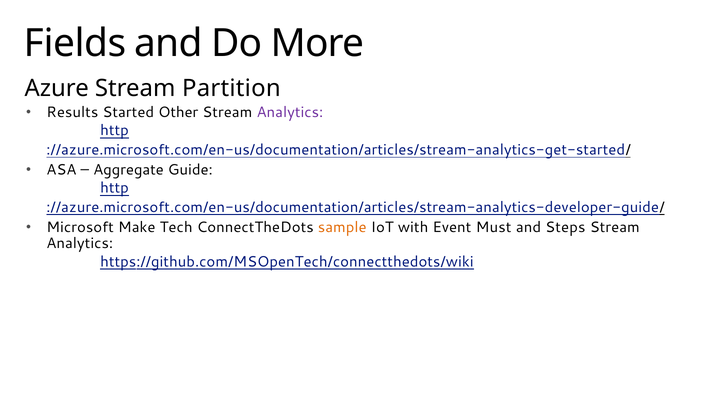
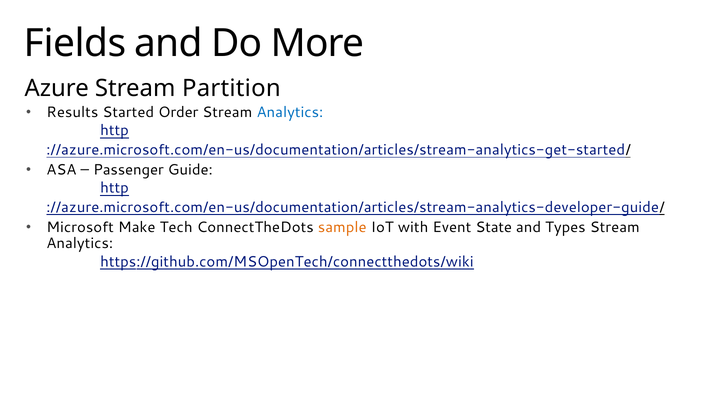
Other: Other -> Order (178, 112)
Analytics colour: purple -> blue (290, 112)
Aggregate: Aggregate -> Passenger (128, 170)
Must: Must -> State (494, 227)
Steps: Steps -> Types (565, 227)
